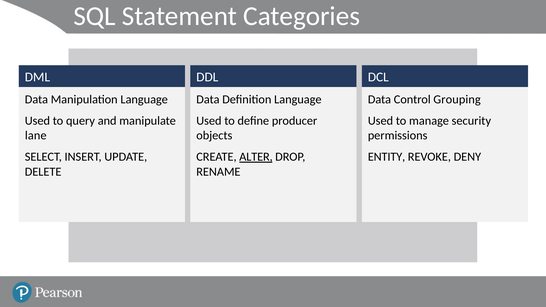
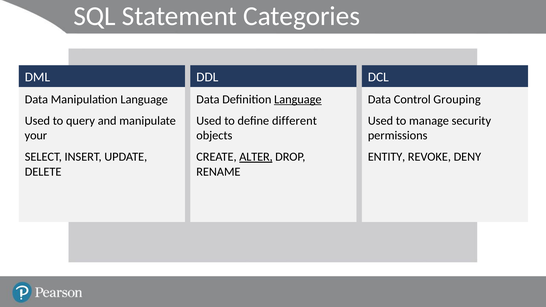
Language underline: none -> present (298, 99)
producer: producer -> different (294, 121)
lane: lane -> your (36, 136)
